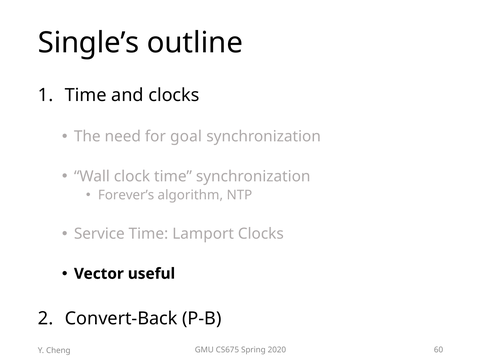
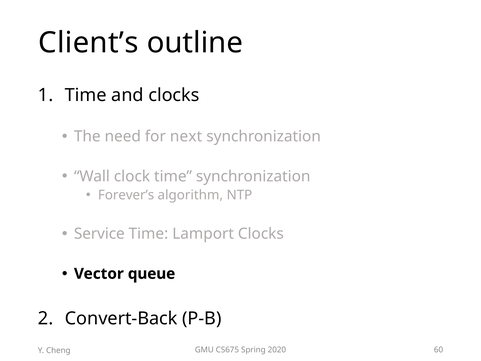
Single’s: Single’s -> Client’s (88, 43)
goal: goal -> next (186, 136)
useful: useful -> queue (152, 274)
